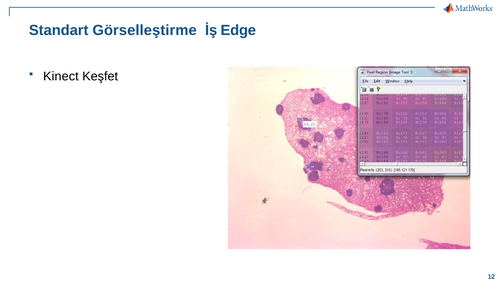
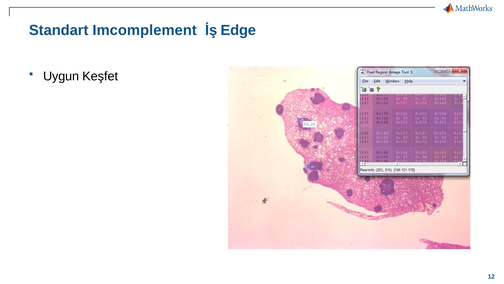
Görselleştirme: Görselleştirme -> Imcomplement (145, 30)
Kinect: Kinect -> Uygun (61, 76)
